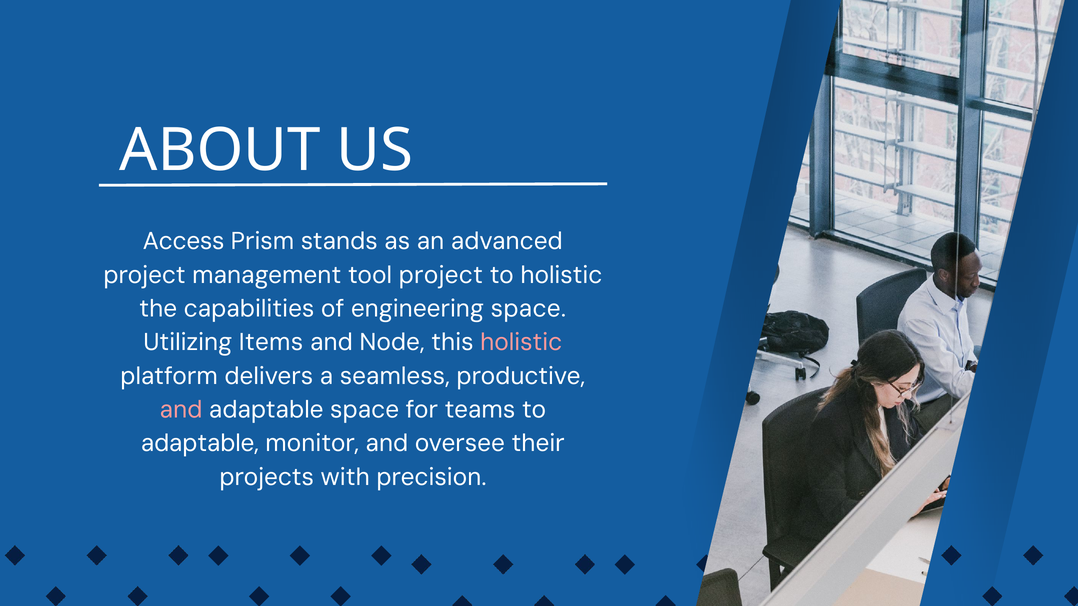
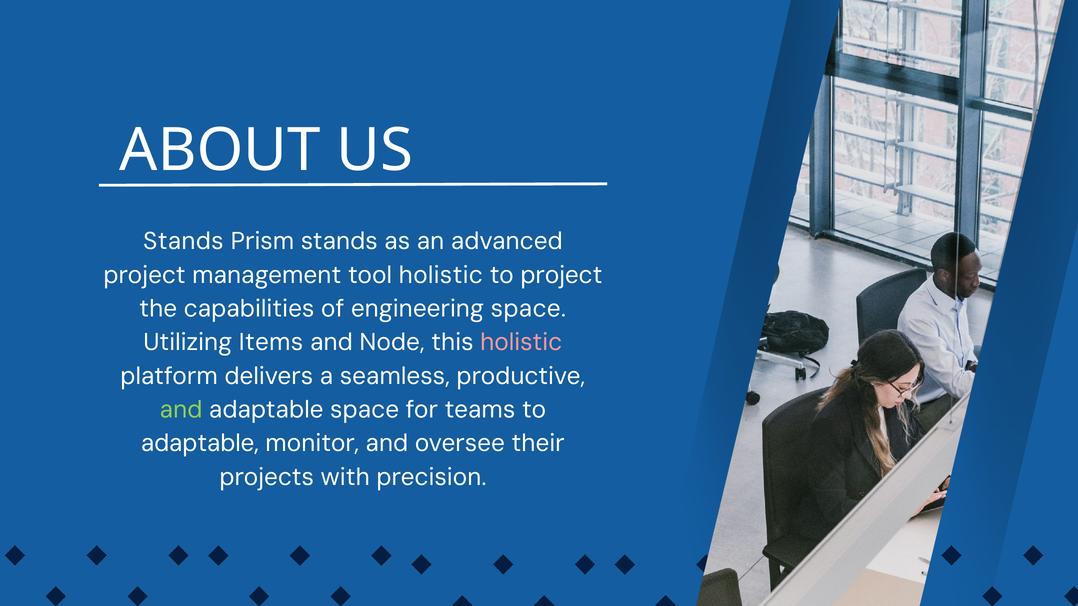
Access: Access -> Stands (183, 242)
tool project: project -> holistic (441, 275)
to holistic: holistic -> project (561, 275)
and colour: pink -> light green (181, 410)
